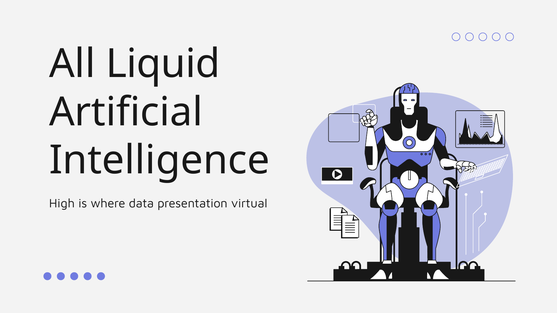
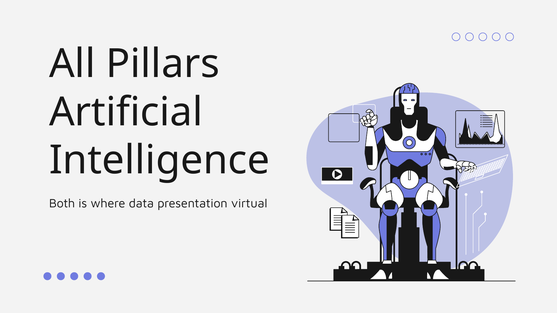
Liquid: Liquid -> Pillars (163, 64)
High: High -> Both (62, 204)
